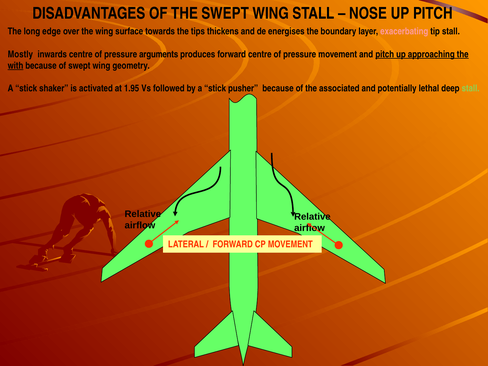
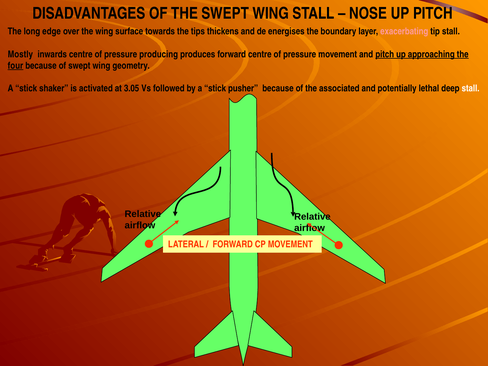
arguments: arguments -> producing (159, 54)
with: with -> four (15, 66)
1.95: 1.95 -> 3.05 (132, 88)
stall colour: light green -> white (471, 88)
